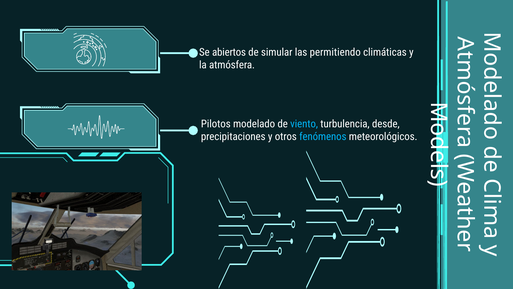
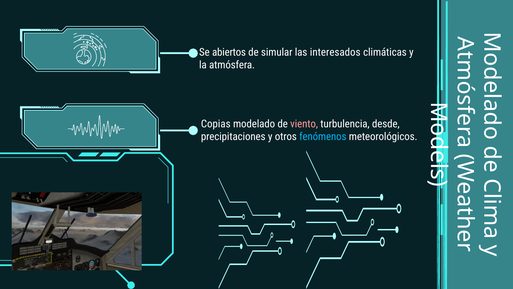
permitiendo: permitiendo -> interesados (335, 52)
Pilotos: Pilotos -> Copias (216, 124)
viento colour: light blue -> pink (304, 124)
